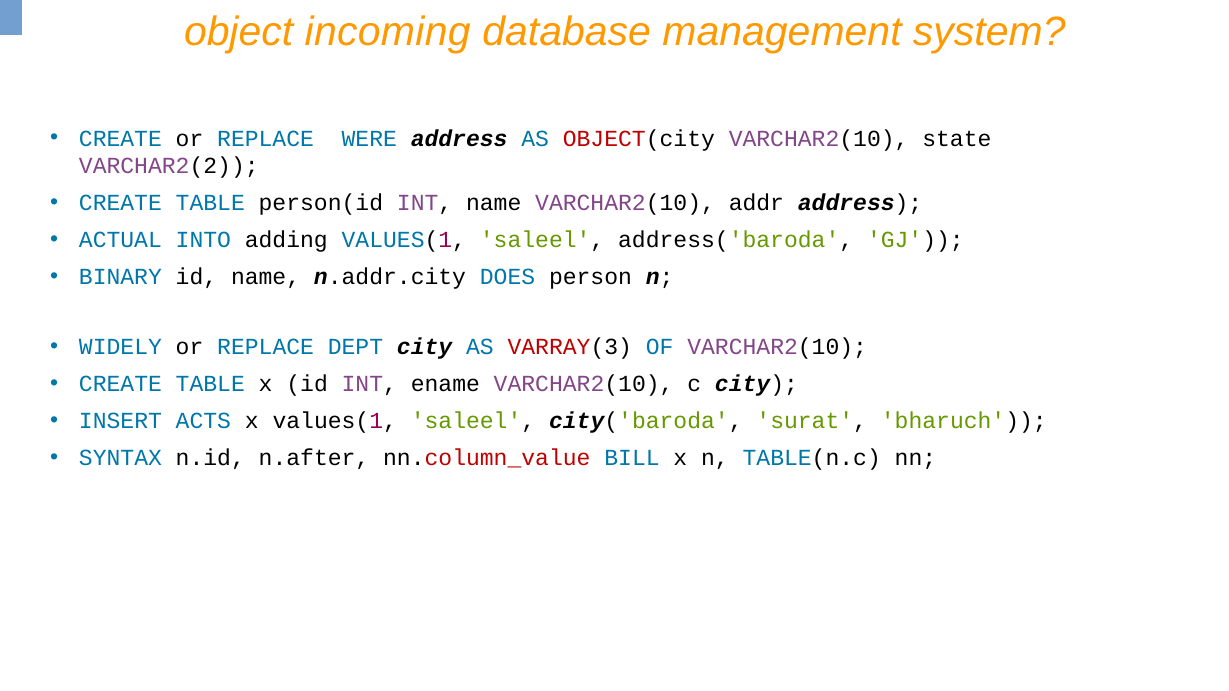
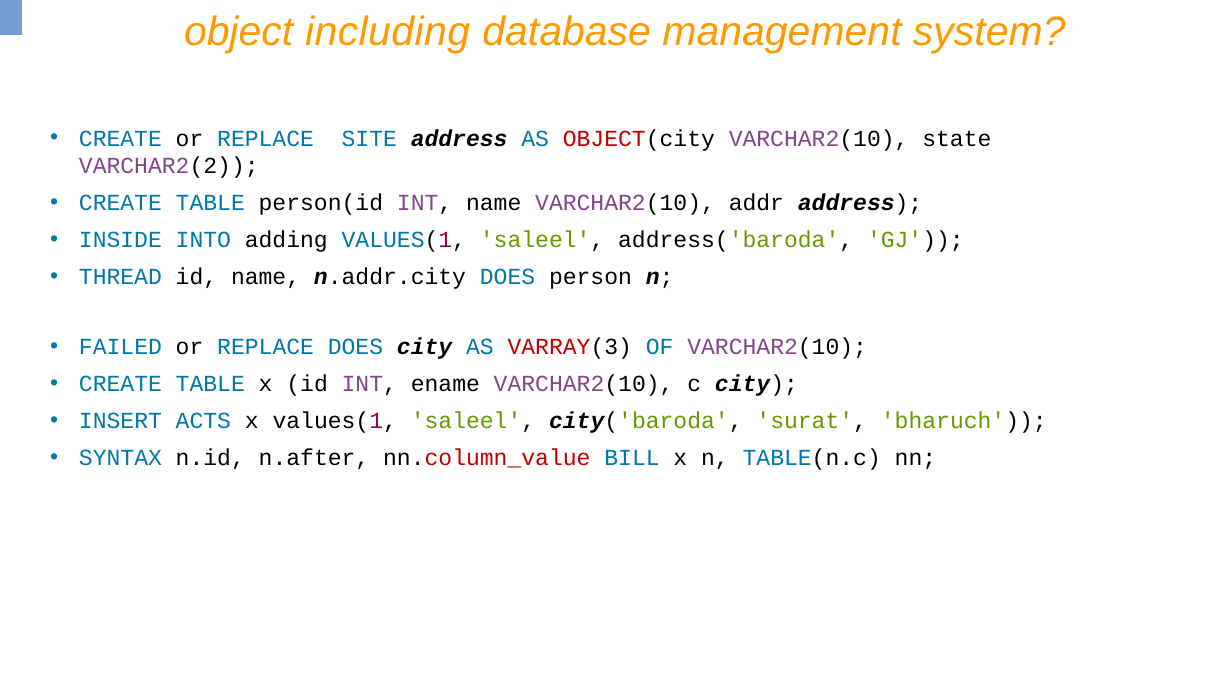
incoming: incoming -> including (388, 32)
WERE: WERE -> SITE (369, 139)
ACTUAL: ACTUAL -> INSIDE (120, 240)
BINARY: BINARY -> THREAD (120, 277)
WIDELY: WIDELY -> FAILED (120, 348)
REPLACE DEPT: DEPT -> DOES (355, 348)
